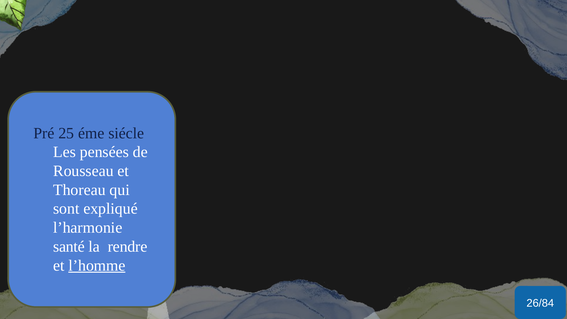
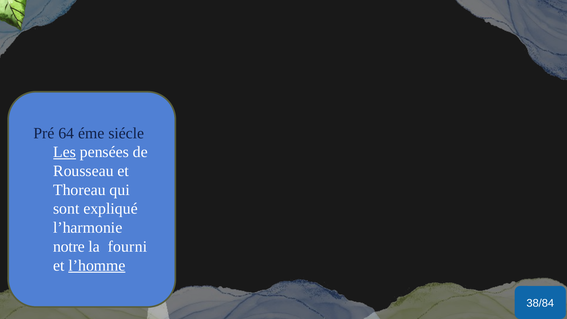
25: 25 -> 64 (66, 133)
Les underline: none -> present (65, 152)
santé: santé -> notre (69, 247)
rendre: rendre -> fourni (127, 247)
26/84: 26/84 -> 38/84 (540, 303)
